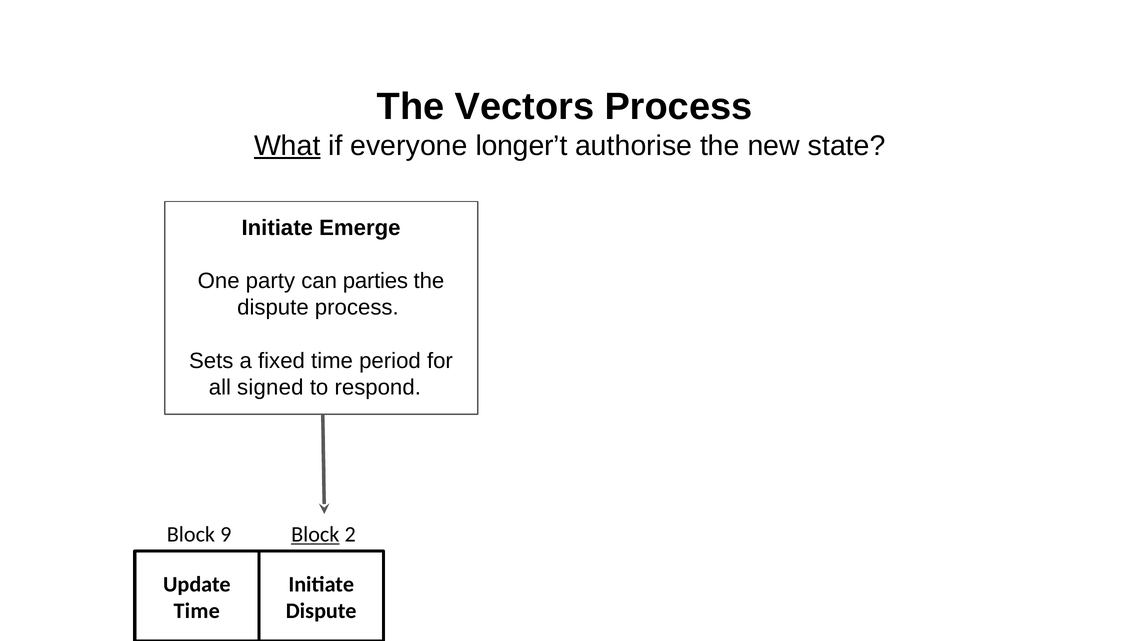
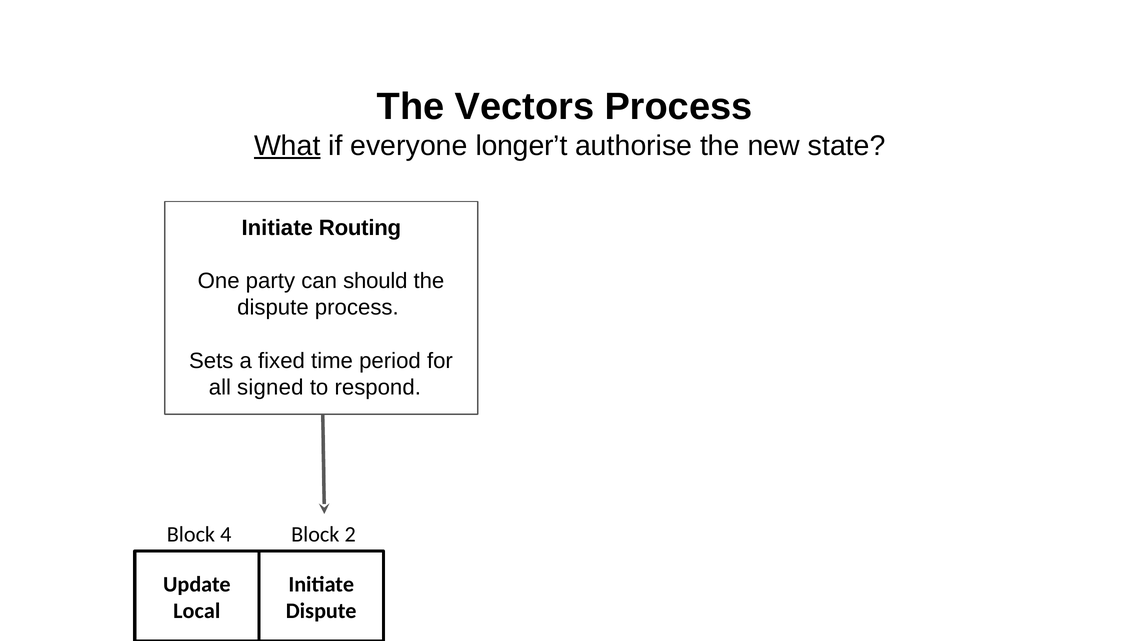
Emerge: Emerge -> Routing (360, 228)
parties: parties -> should (375, 281)
9: 9 -> 4 (226, 535)
Block underline: present -> none (315, 535)
Time: Time -> Local (197, 611)
